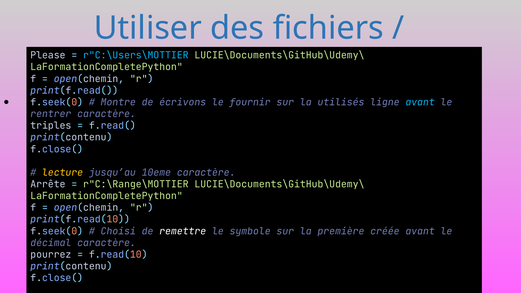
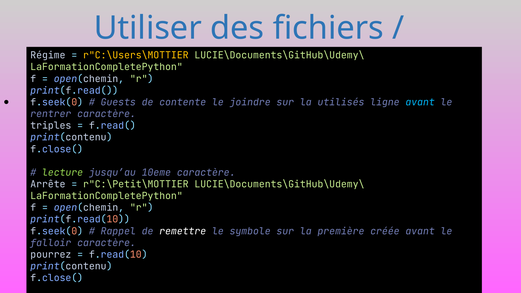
Please: Please -> Régime (48, 55)
r"C:\Users\MOTTIER colour: light blue -> yellow (136, 55)
Montre: Montre -> Guests (118, 102)
écrivons: écrivons -> contente (183, 102)
fournir: fournir -> joindre (250, 102)
lecture colour: yellow -> light green (63, 173)
r"C:\Range\MOTTIER: r"C:\Range\MOTTIER -> r"C:\Petit\MOTTIER (136, 184)
Choisi: Choisi -> Rappel (118, 231)
décimal: décimal -> falloir (51, 243)
